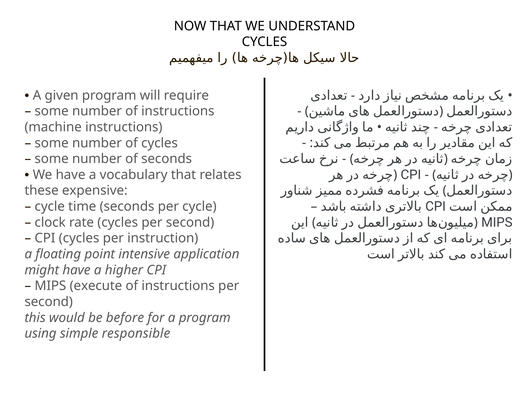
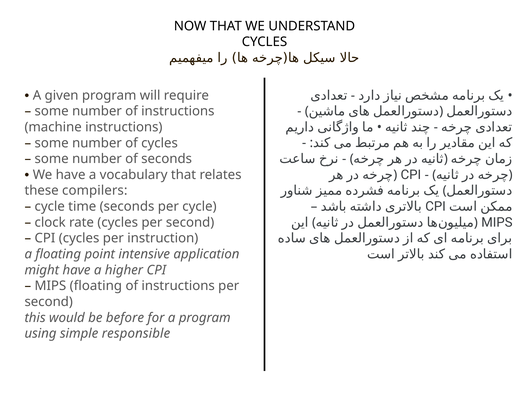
expensive: expensive -> compilers (95, 191)
MIPS execute: execute -> floating (96, 286)
